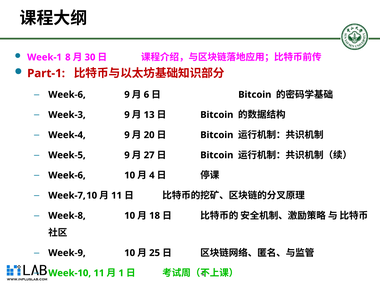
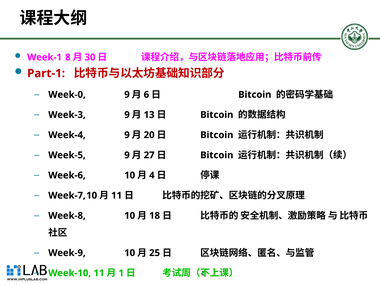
Week-6: Week-6 -> Week-0 (67, 95)
